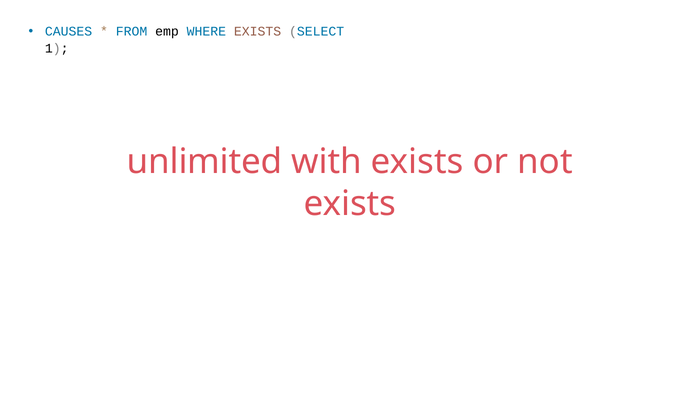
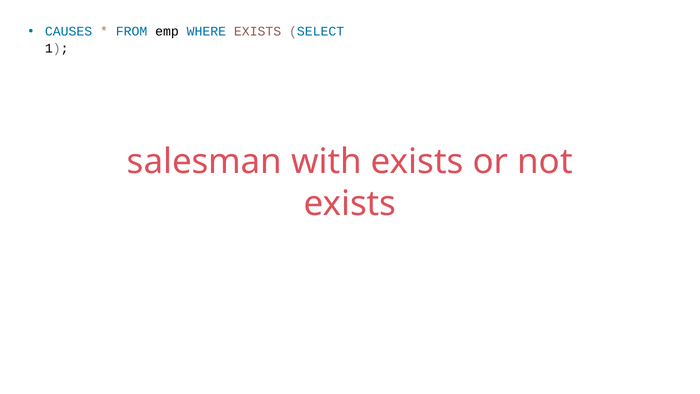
unlimited: unlimited -> salesman (204, 162)
